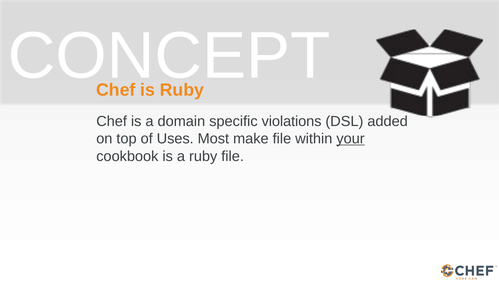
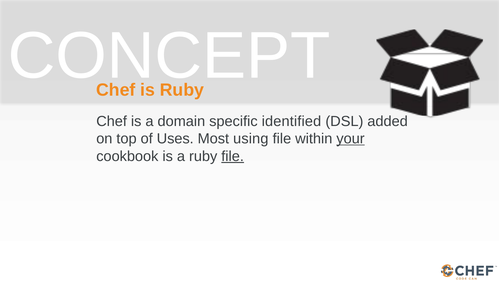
violations: violations -> identified (291, 121)
make: make -> using (251, 139)
file underline: none -> present (233, 156)
